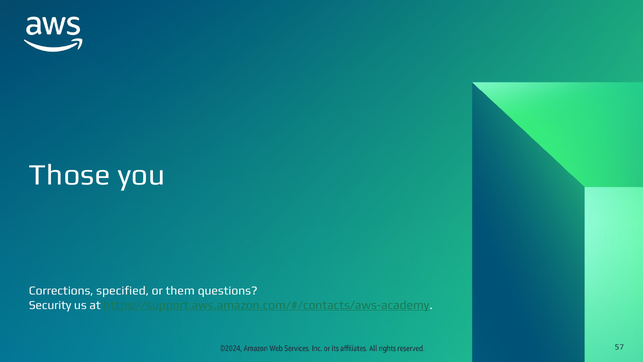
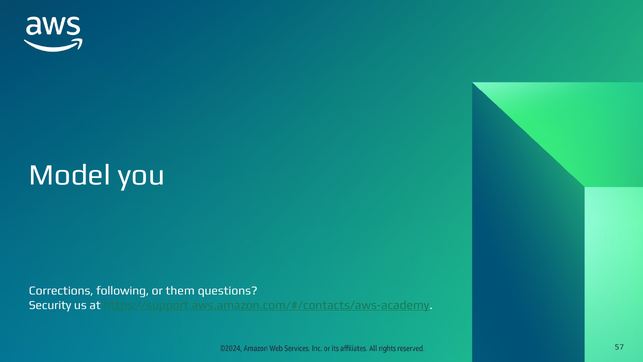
Those: Those -> Model (70, 175)
specified: specified -> following (123, 290)
